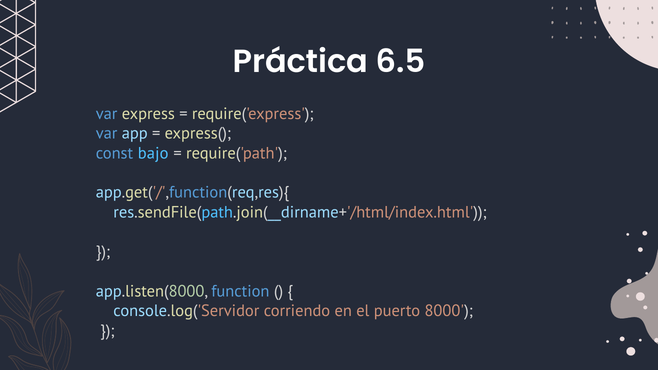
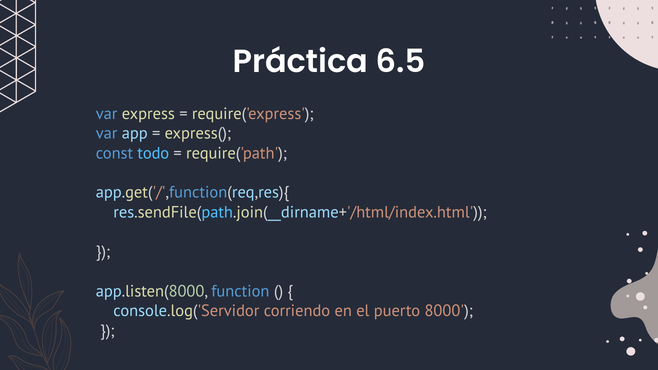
bajo: bajo -> todo (153, 153)
